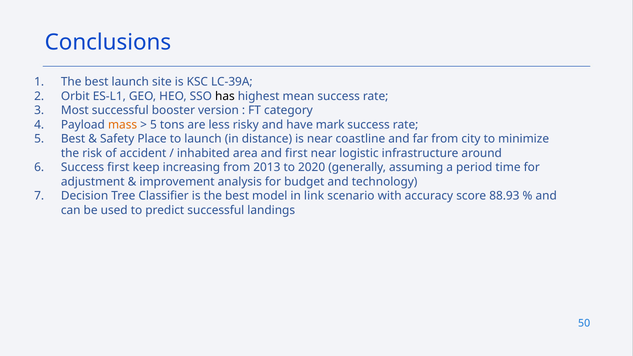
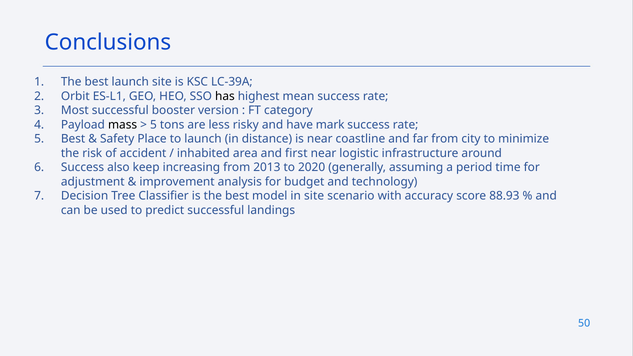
mass colour: orange -> black (123, 125)
Success first: first -> also (118, 167)
in link: link -> site (314, 196)
